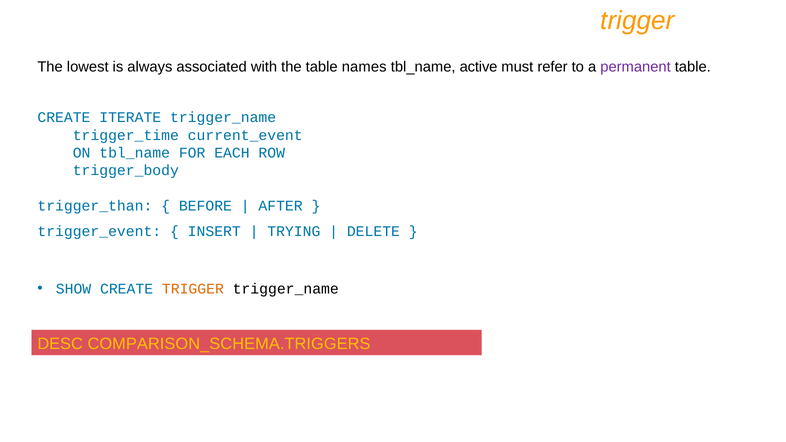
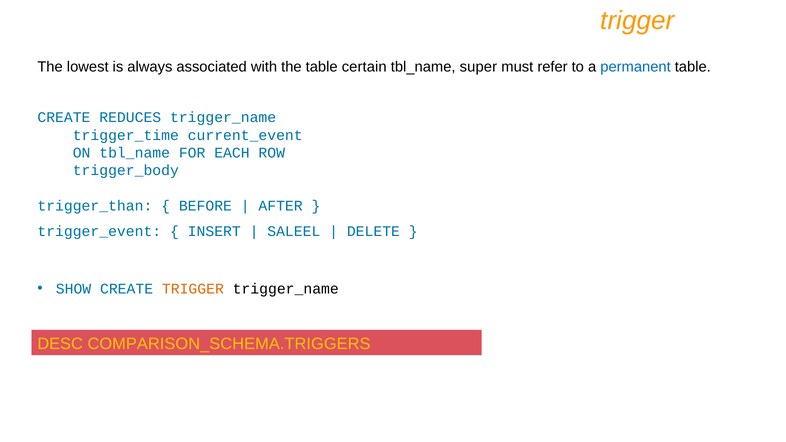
names: names -> certain (364, 67)
active: active -> super (478, 67)
permanent colour: purple -> blue (636, 67)
ITERATE: ITERATE -> REDUCES (130, 117)
TRYING: TRYING -> SALEEL (294, 231)
